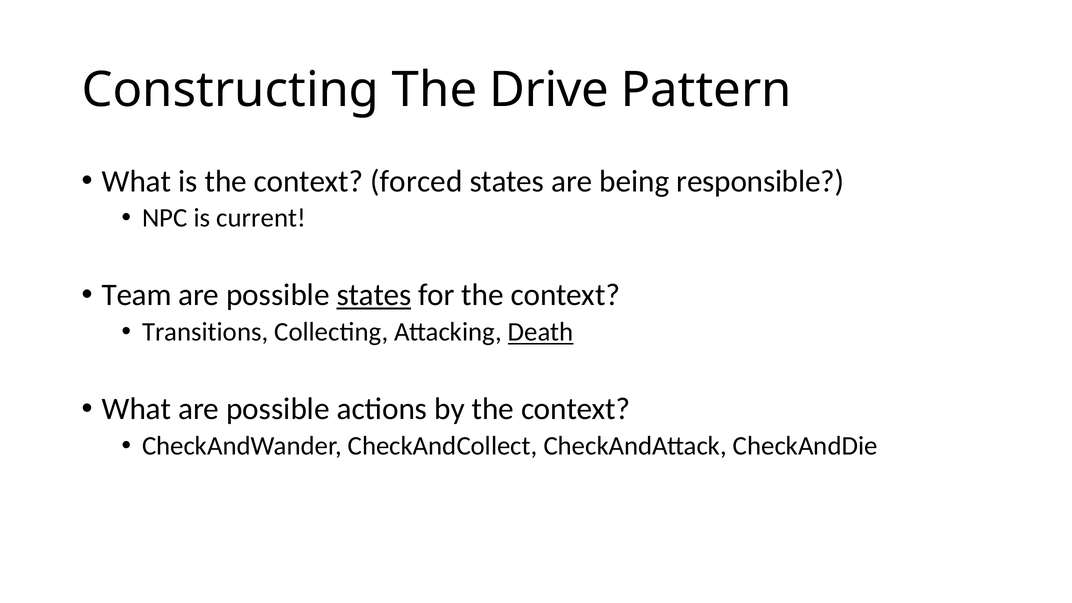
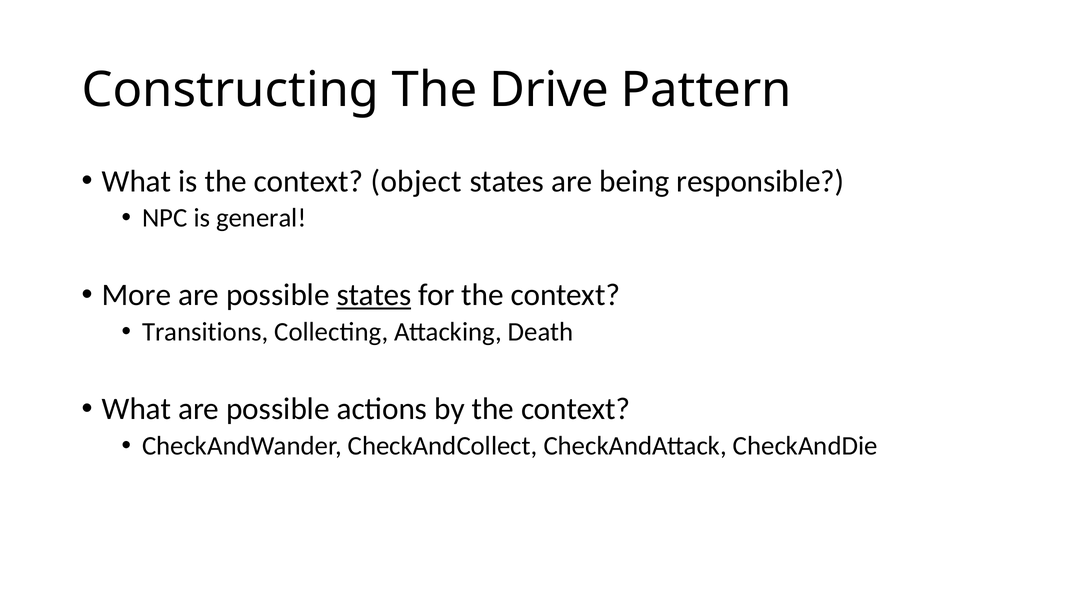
forced: forced -> object (416, 181)
current: current -> general (261, 218)
Team: Team -> More (137, 295)
Death underline: present -> none (541, 332)
